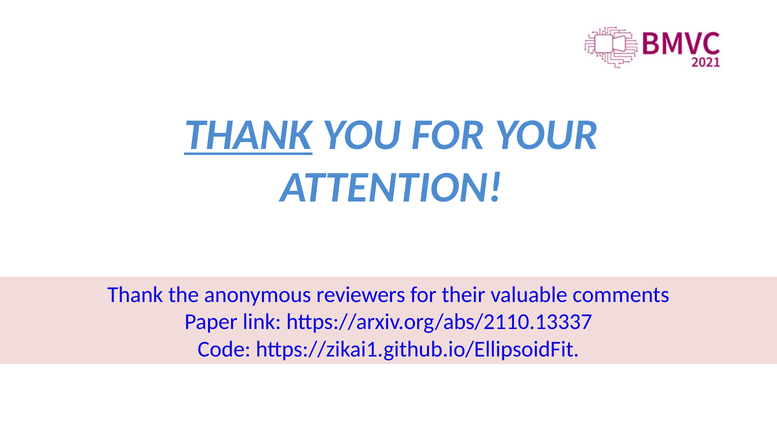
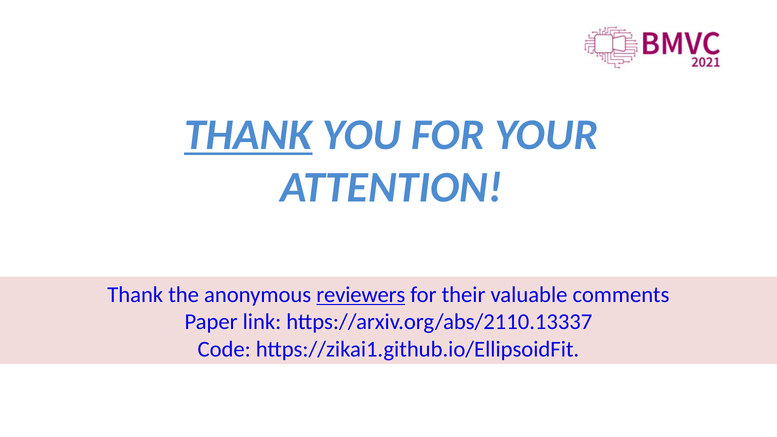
reviewers underline: none -> present (361, 295)
